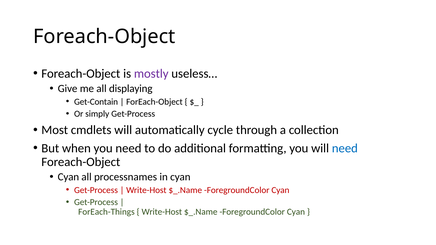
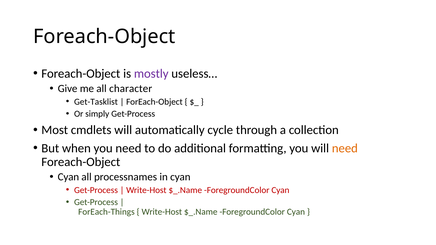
displaying: displaying -> character (131, 89)
Get-Contain: Get-Contain -> Get-Tasklist (96, 102)
need colour: blue -> orange (345, 148)
